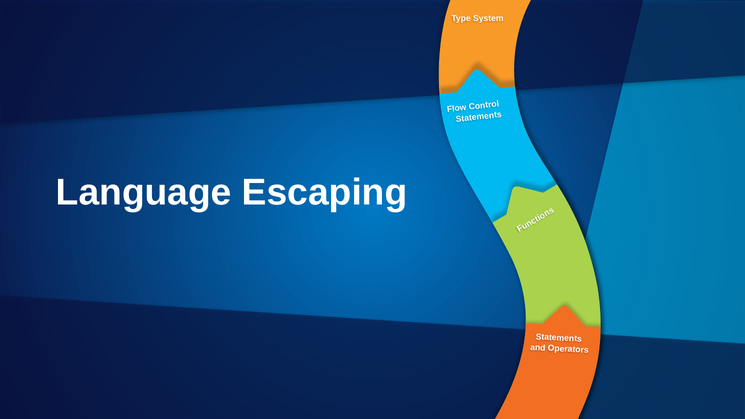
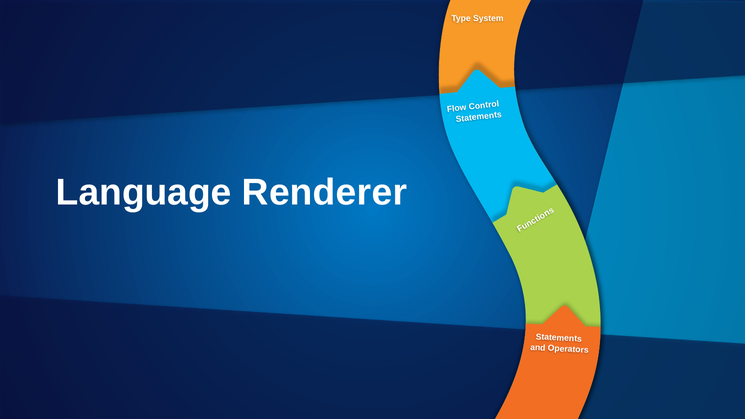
Escaping: Escaping -> Renderer (324, 192)
